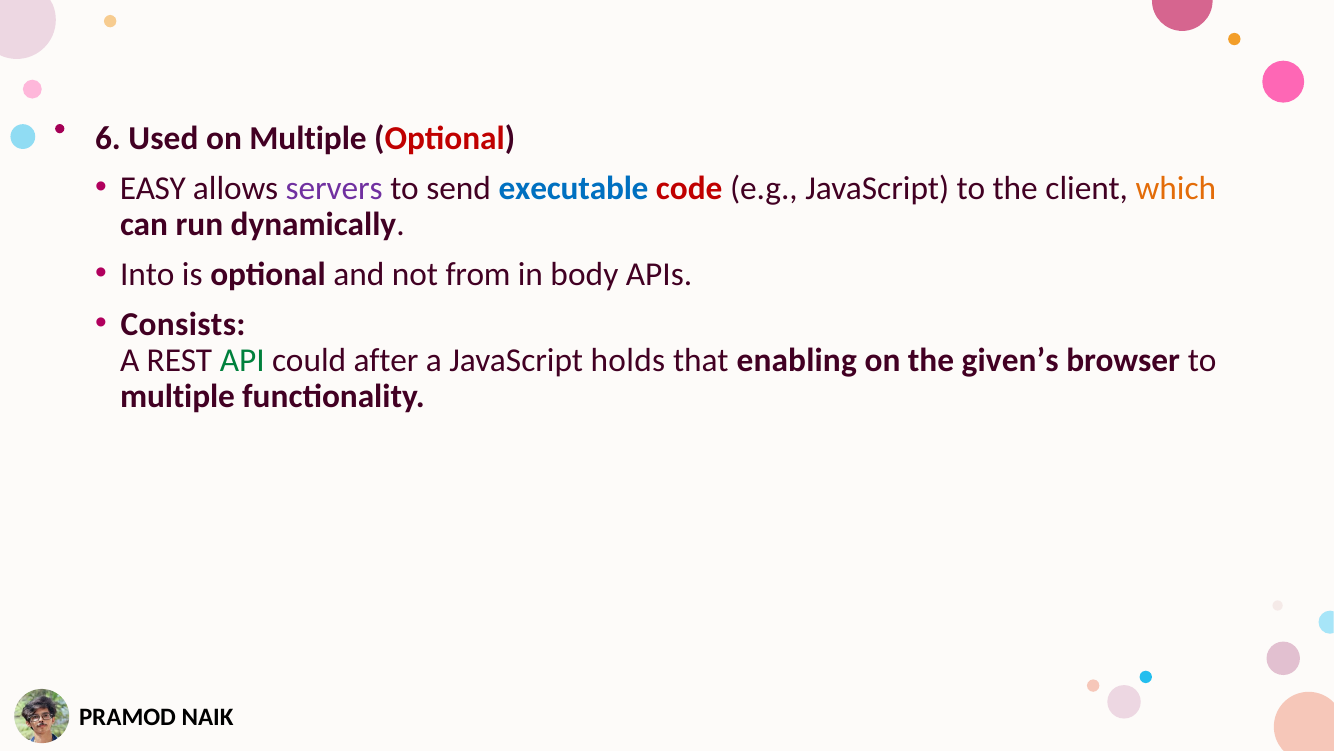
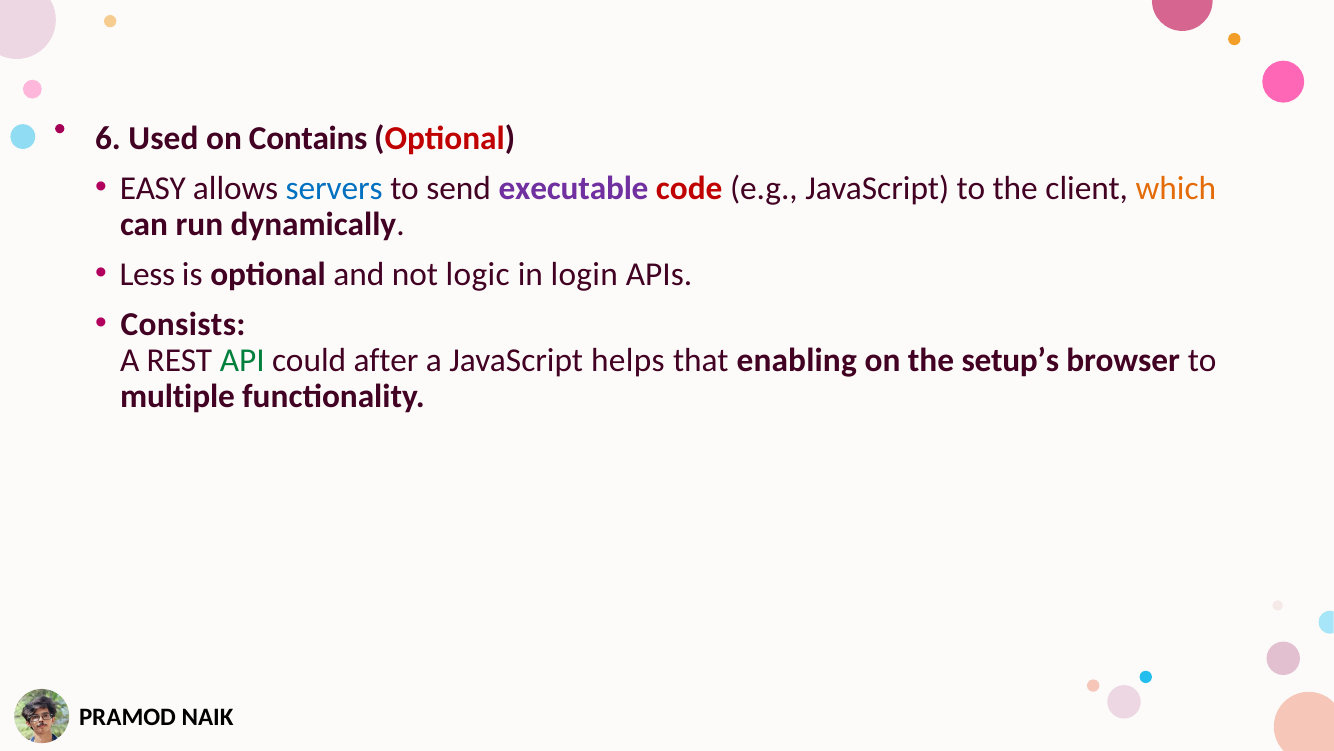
on Multiple: Multiple -> Contains (308, 138)
servers colour: purple -> blue (334, 188)
executable colour: blue -> purple (574, 188)
Into: Into -> Less (147, 274)
from: from -> logic (478, 274)
body: body -> login (584, 274)
holds: holds -> helps (628, 360)
given’s: given’s -> setup’s (1010, 360)
